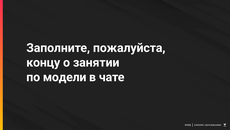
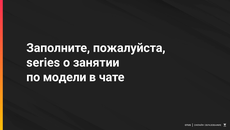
концу: концу -> series (43, 62)
